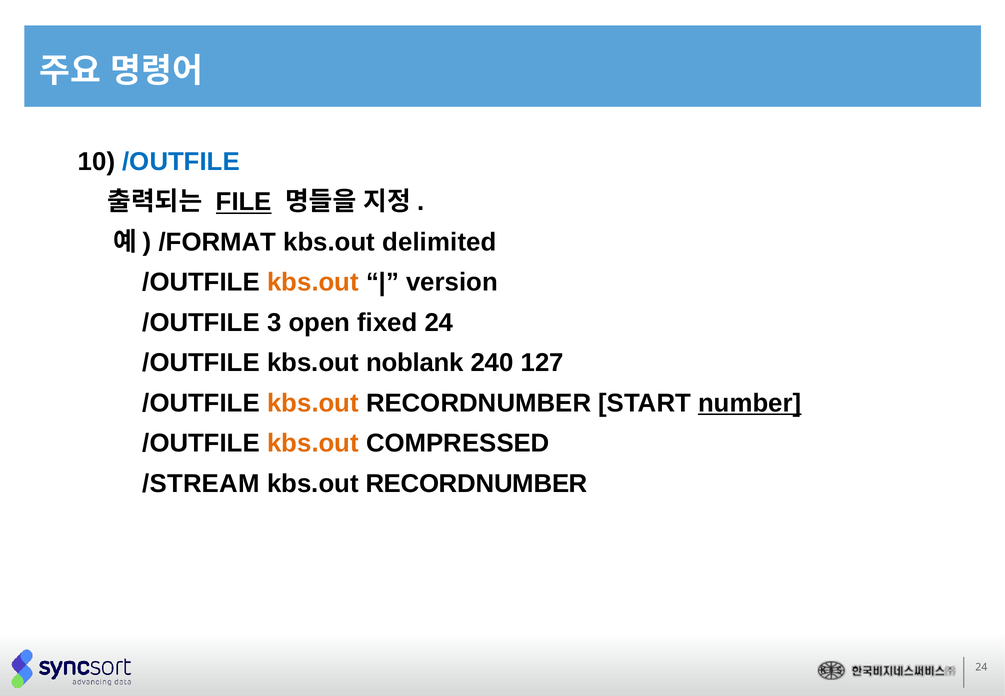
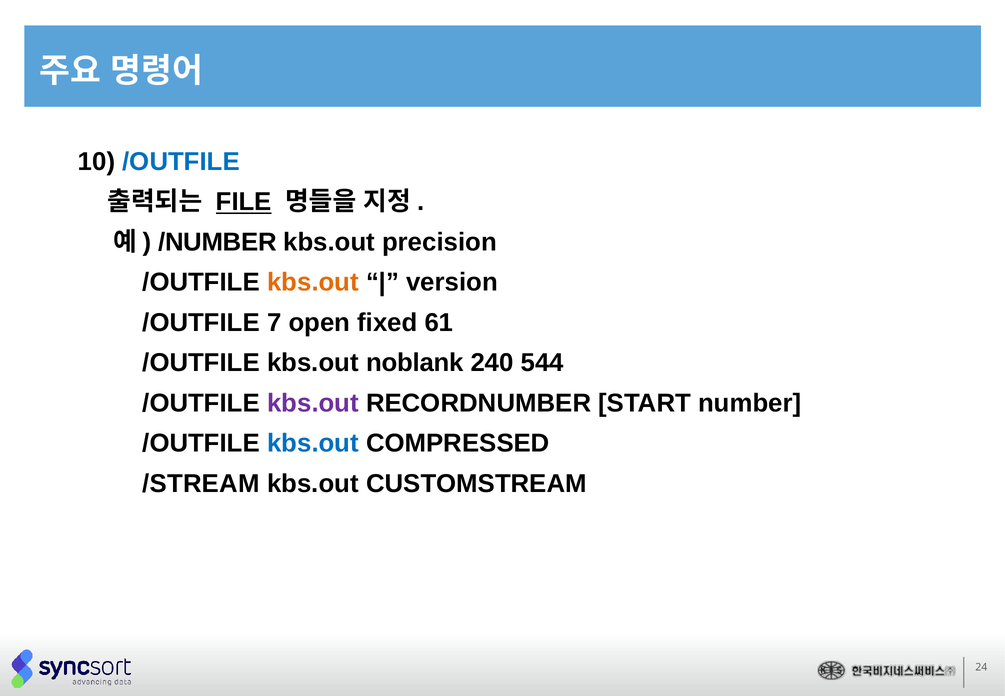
/FORMAT: /FORMAT -> /NUMBER (218, 242)
delimited: delimited -> precision (439, 242)
3: 3 -> 7 (274, 322)
fixed 24: 24 -> 61 (439, 322)
127: 127 -> 544 (542, 363)
kbs.out colour: orange -> purple (313, 403)
number underline: present -> none (750, 403)
kbs.out colour: orange -> blue (313, 443)
RECORDNUMBER: RECORDNUMBER -> CUSTOMSTREAM (476, 483)
